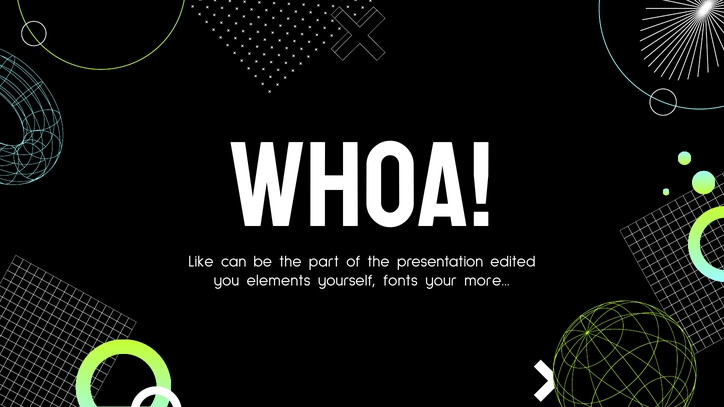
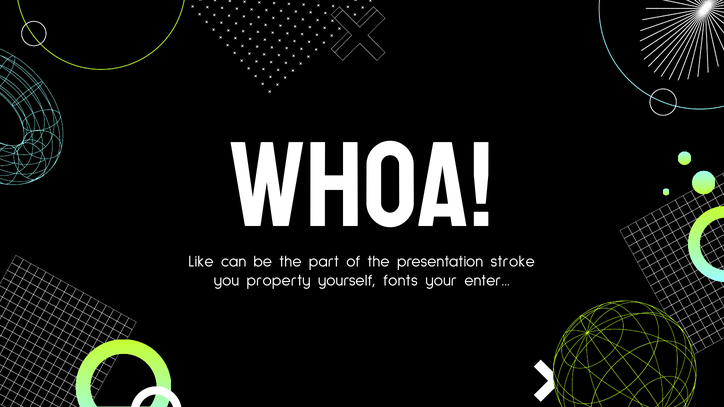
edited: edited -> stroke (513, 261)
elements: elements -> property (279, 281)
more…: more… -> enter… (487, 281)
